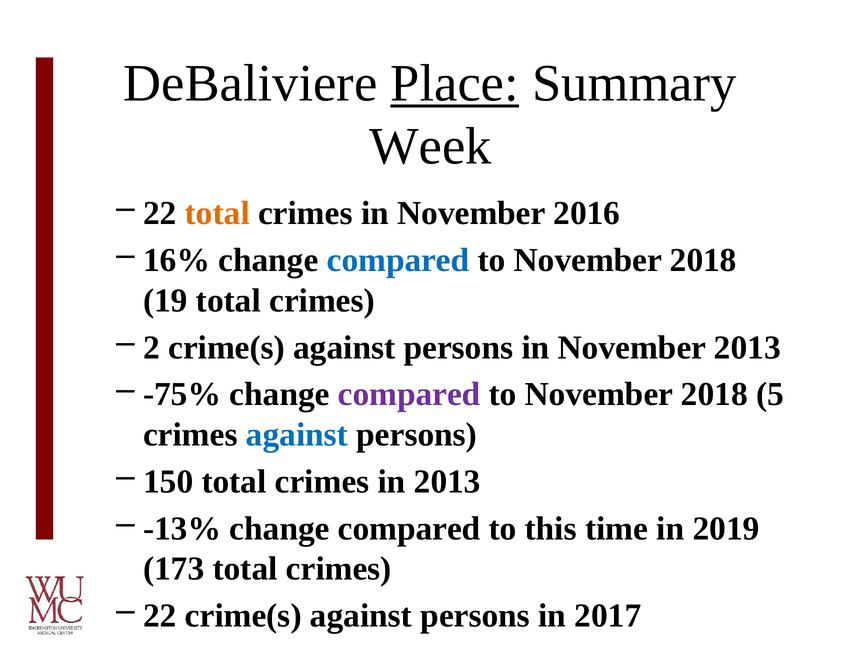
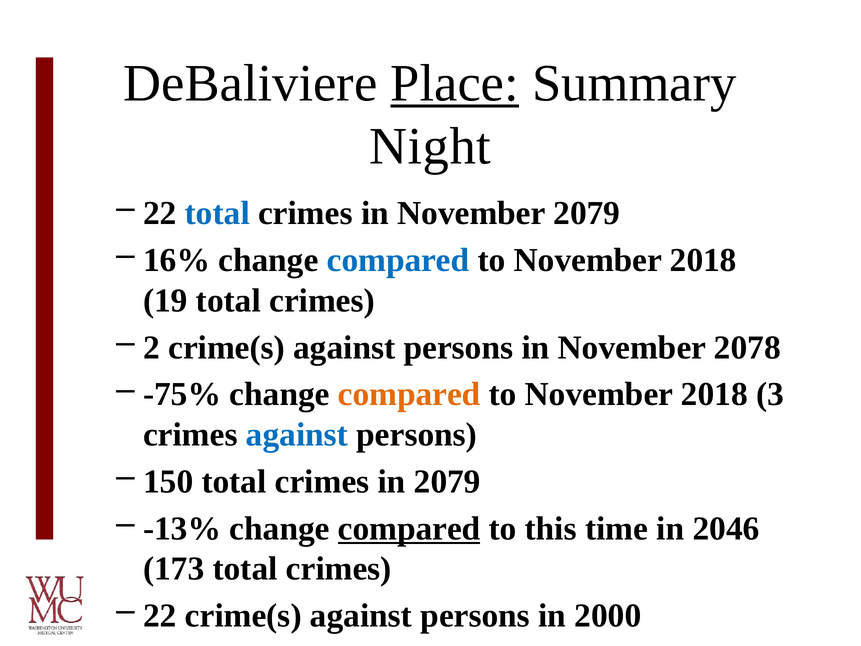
Week: Week -> Night (430, 146)
total colour: orange -> blue (217, 213)
November 2016: 2016 -> 2079 (587, 213)
November 2013: 2013 -> 2078 (747, 347)
compared colour: purple -> orange (409, 394)
5: 5 -> 3 (770, 394)
in 2013: 2013 -> 2079 (447, 481)
compared underline: none -> present (409, 528)
2019: 2019 -> 2046 (726, 528)
2017: 2017 -> 2000 (608, 615)
